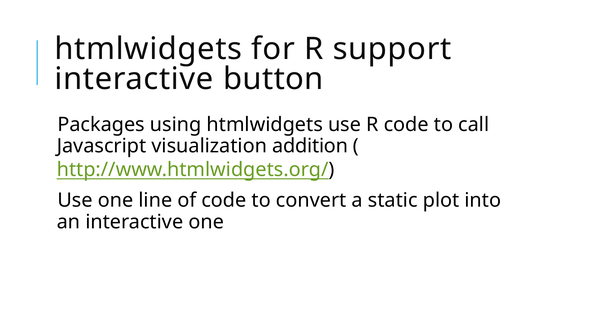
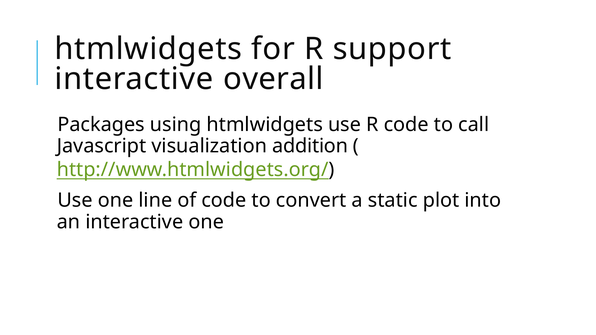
button: button -> overall (273, 79)
